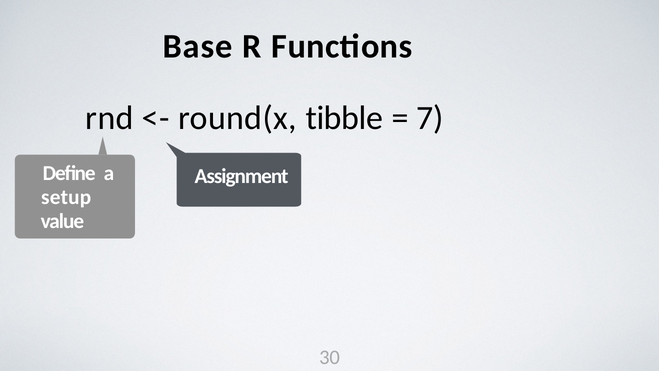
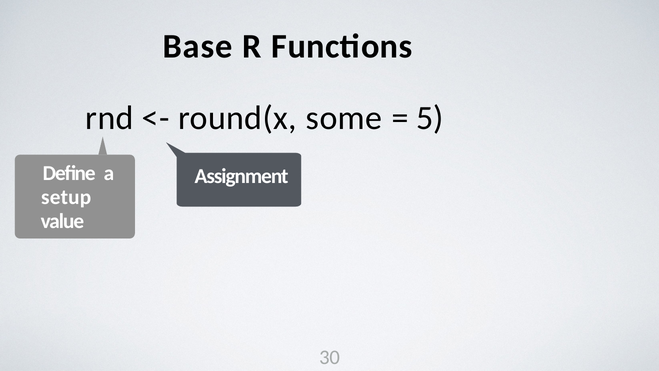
tibble: tibble -> some (344, 118)
7: 7 -> 5 (430, 118)
